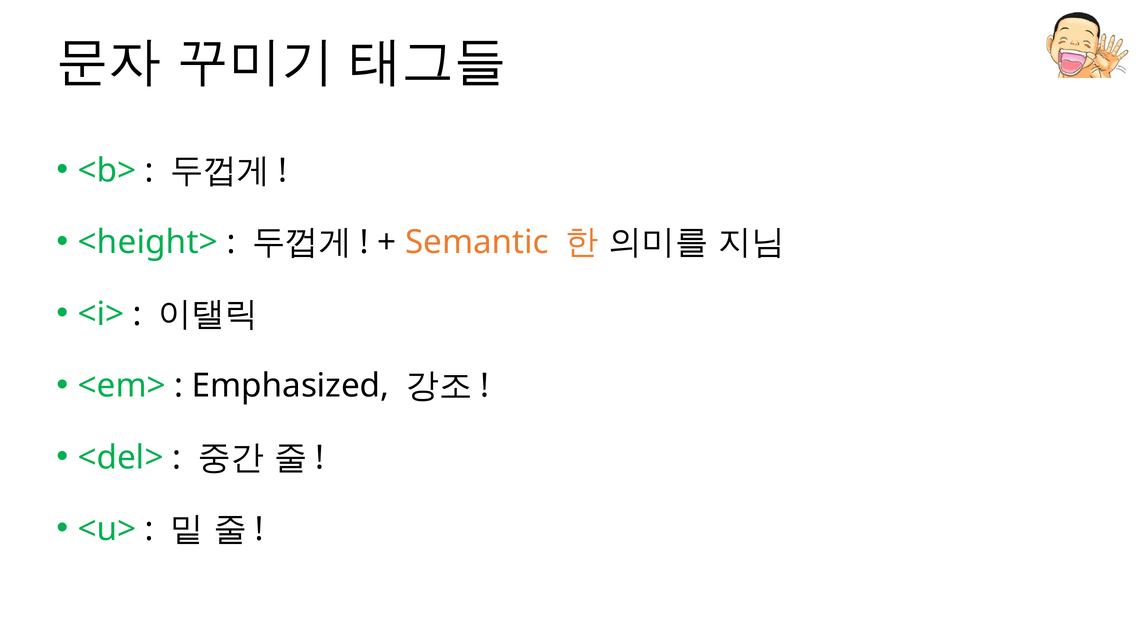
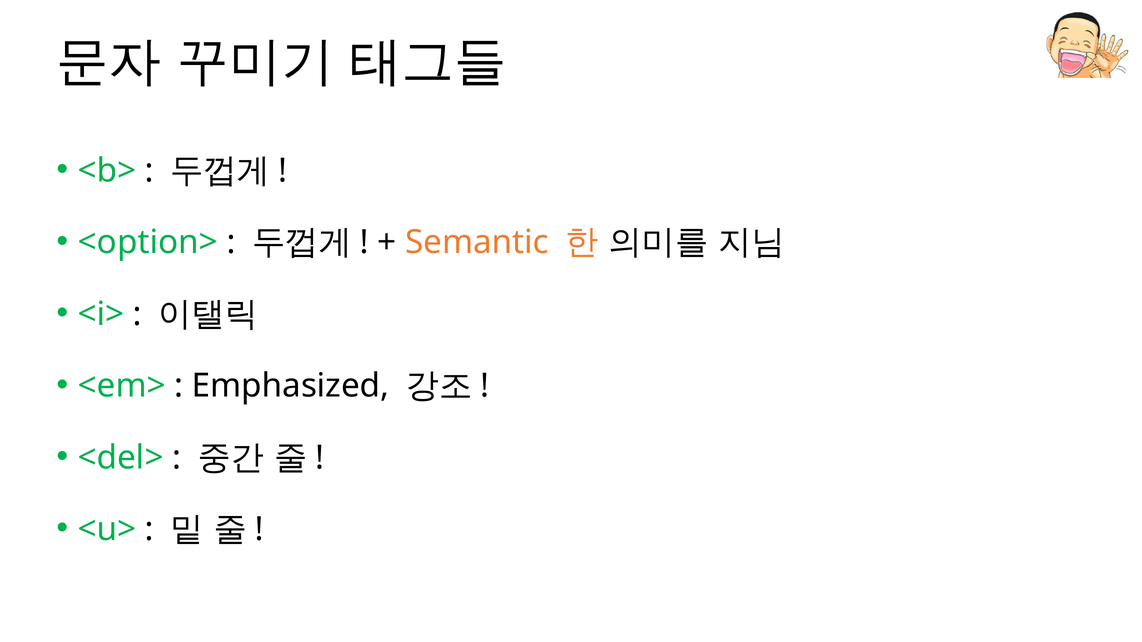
<height>: <height> -> <option> (148, 243)
